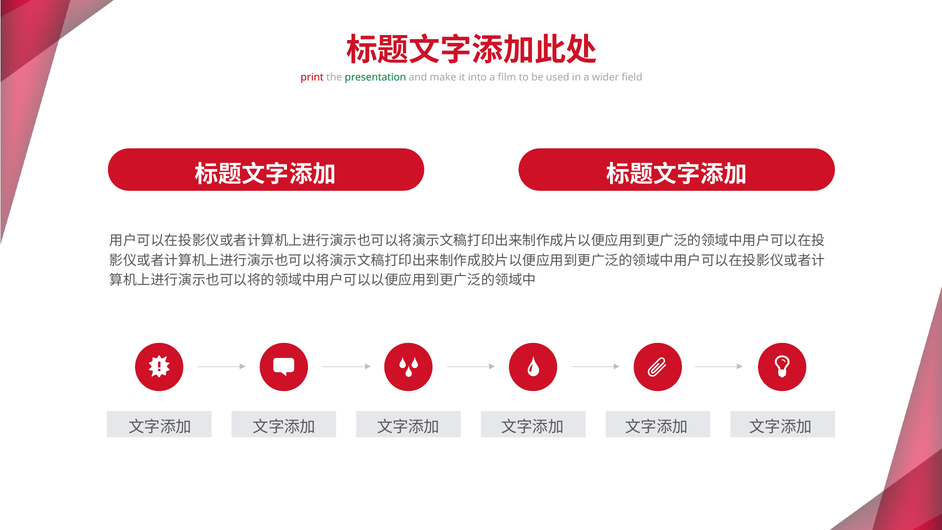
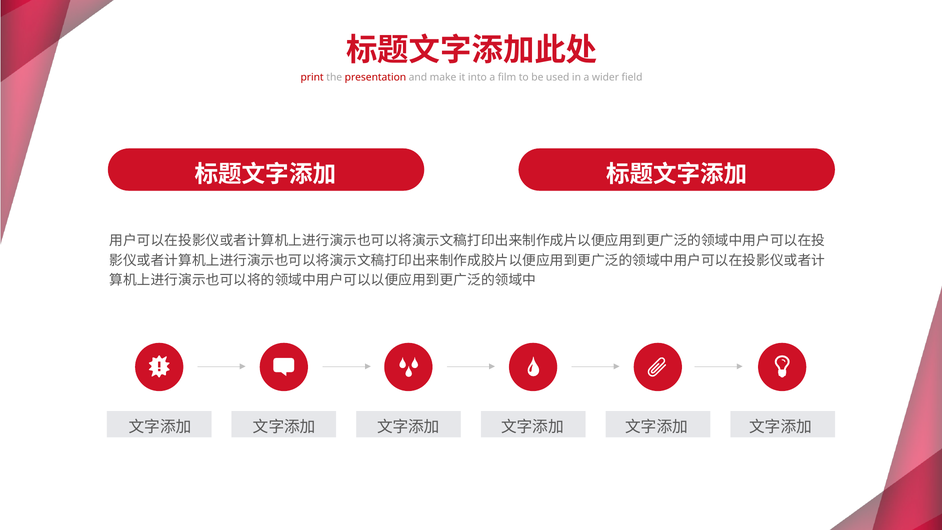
presentation colour: green -> red (375, 78)
